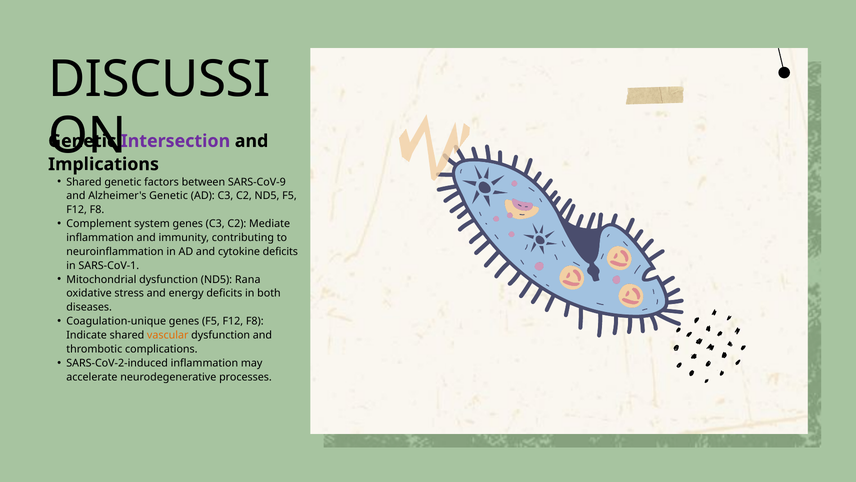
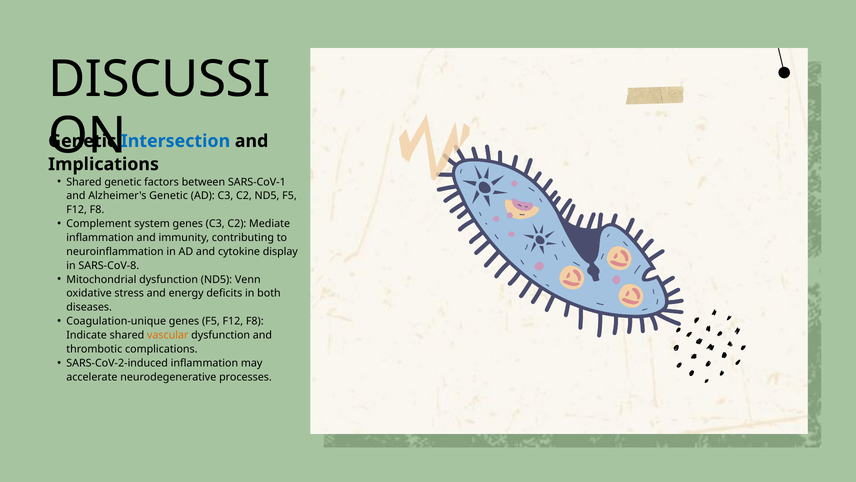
Intersection colour: purple -> blue (175, 141)
SARS-CoV-9: SARS-CoV-9 -> SARS-CoV-1 (257, 182)
cytokine deficits: deficits -> display (280, 251)
SARS-CoV-1: SARS-CoV-1 -> SARS-CoV-8 (109, 265)
Rana: Rana -> Venn (248, 279)
